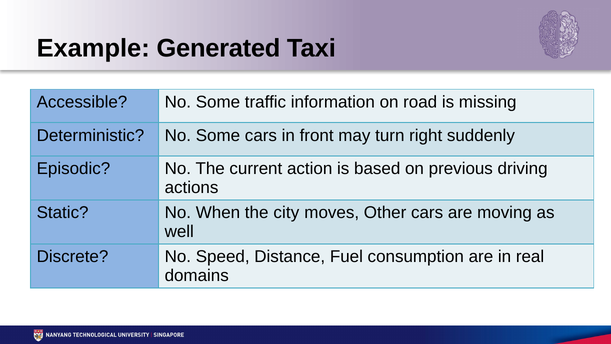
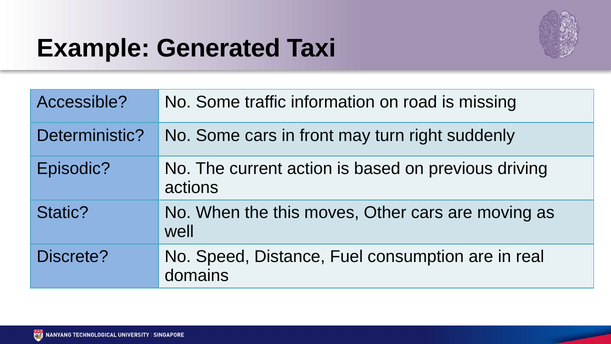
city: city -> this (286, 213)
